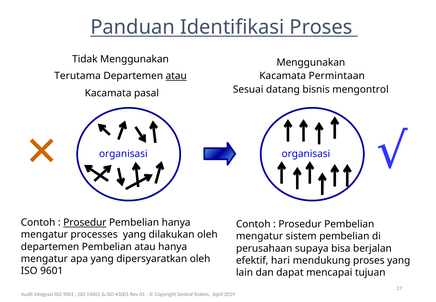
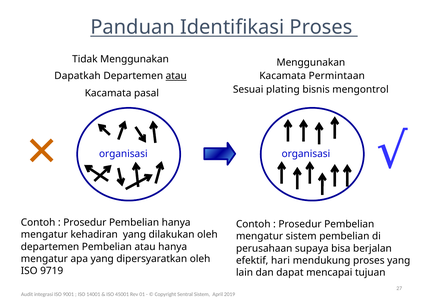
Terutama: Terutama -> Dapatkah (78, 76)
datang: datang -> plating (283, 89)
Prosedur underline: present -> none (85, 222)
processes: processes -> kehadiran (94, 235)
9601: 9601 -> 9719 (52, 271)
